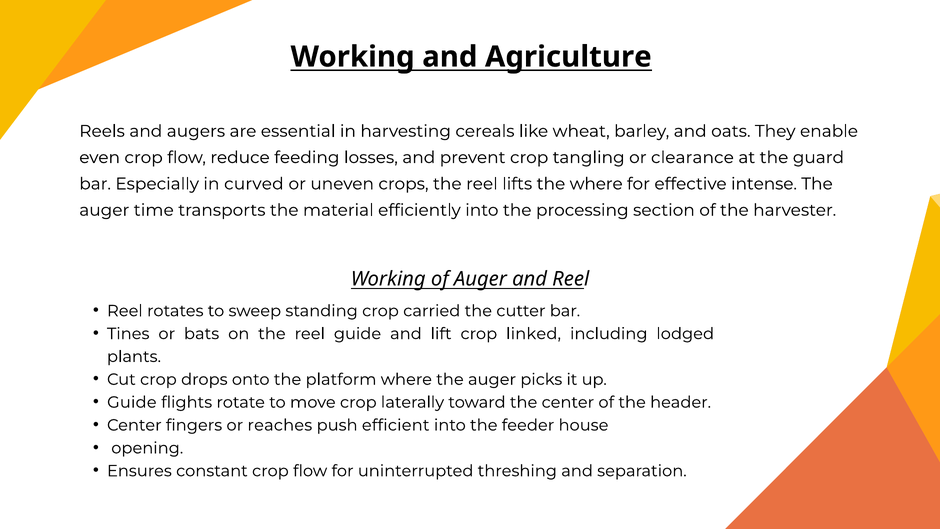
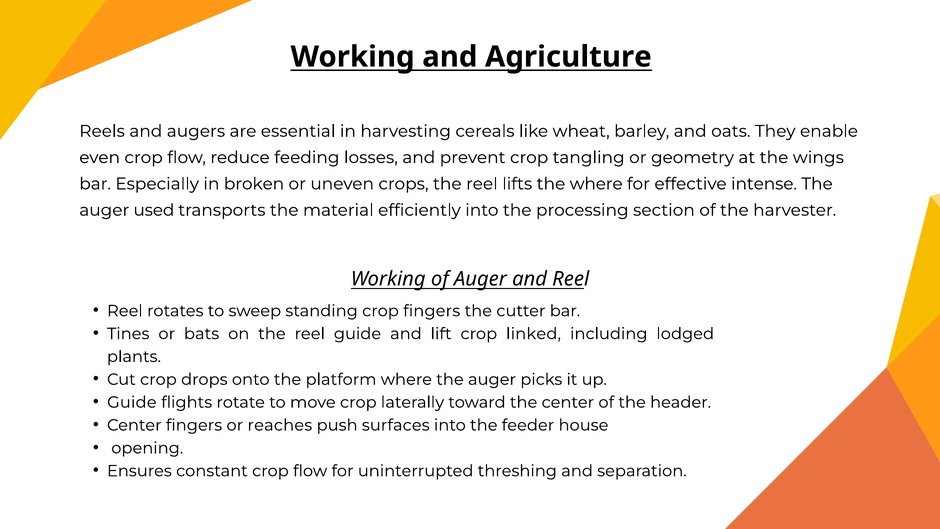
clearance: clearance -> geometry (692, 157)
guard: guard -> wings (818, 157)
curved: curved -> broken (254, 184)
time: time -> used (154, 210)
crop carried: carried -> fingers (432, 311)
efficient: efficient -> surfaces (396, 425)
